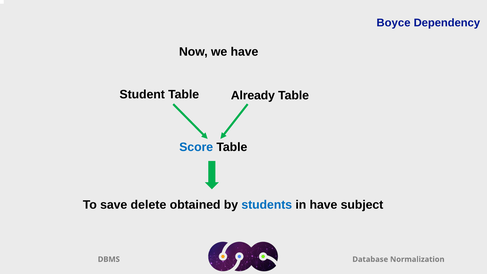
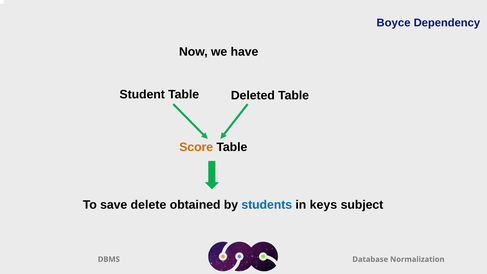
Already: Already -> Deleted (253, 96)
Score colour: blue -> orange (196, 147)
in have: have -> keys (323, 205)
